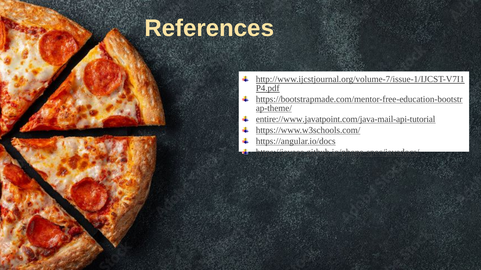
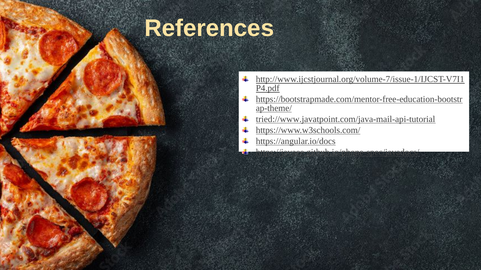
entire://www.javatpoint.com/java-mail-api-tutorial: entire://www.javatpoint.com/java-mail-api-tutorial -> tried://www.javatpoint.com/java-mail-api-tutorial (346, 119)
